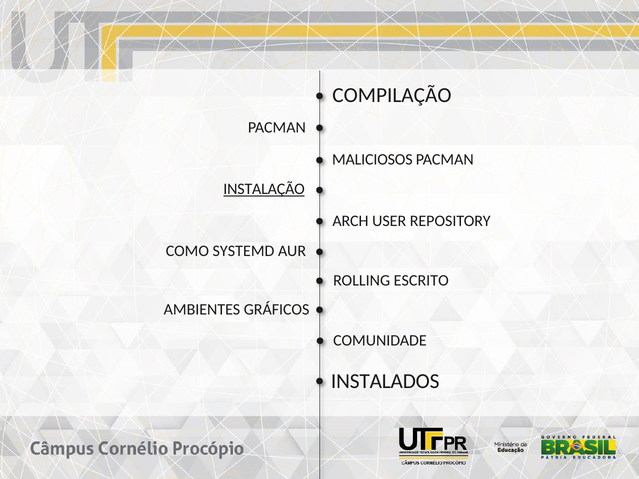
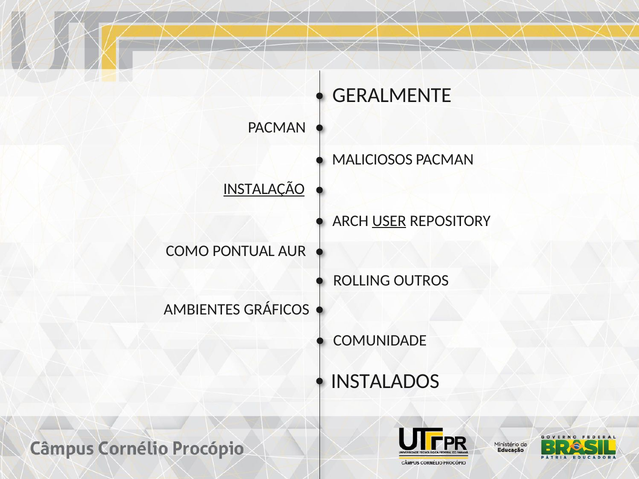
COMPILAÇÃO: COMPILAÇÃO -> GERALMENTE (392, 96)
USER underline: none -> present (389, 221)
SYSTEMD: SYSTEMD -> PONTUAL (244, 251)
ESCRITO: ESCRITO -> OUTROS (421, 281)
